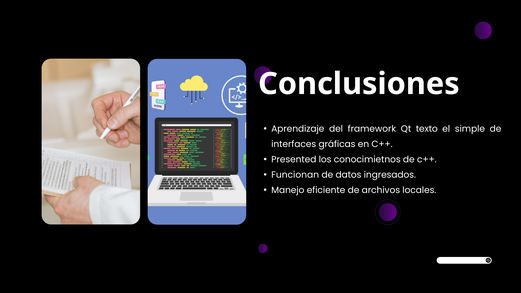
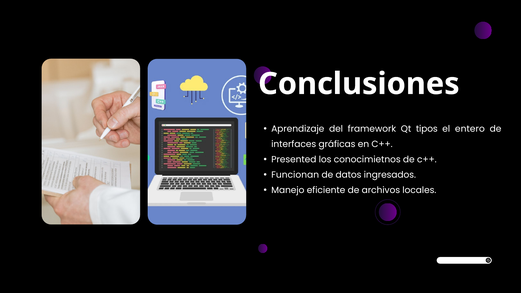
texto: texto -> tipos (427, 129)
simple: simple -> entero (470, 129)
